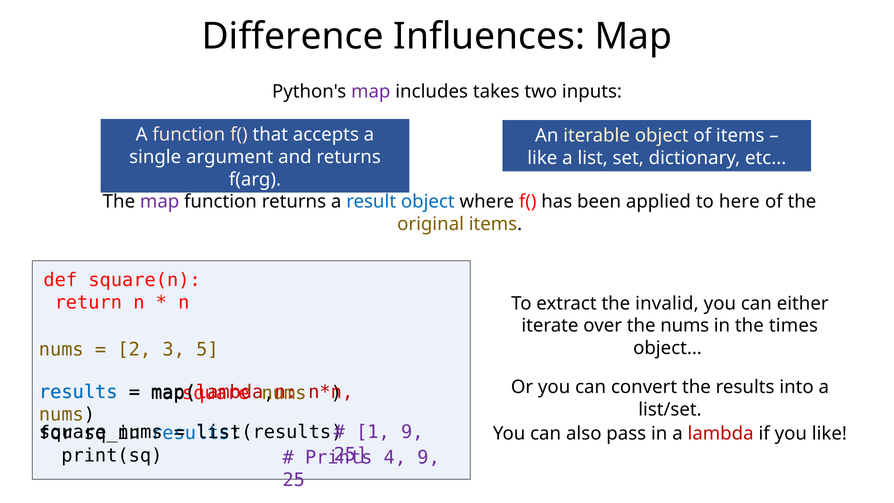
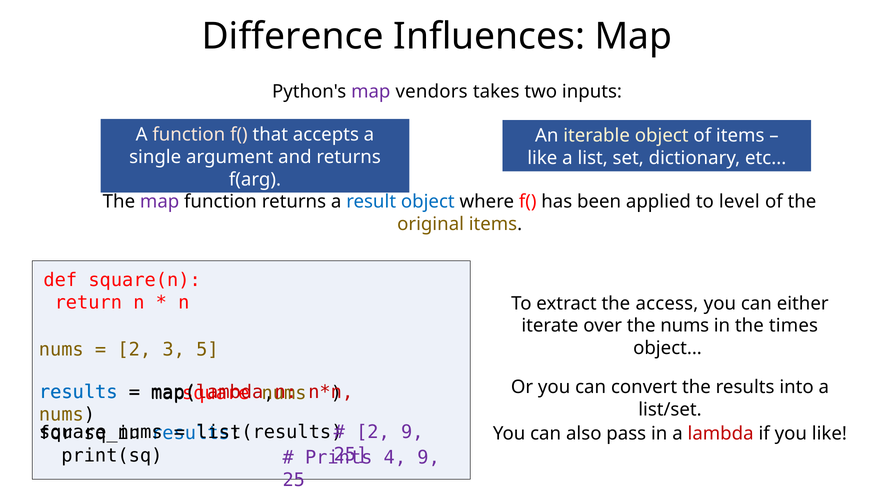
includes: includes -> vendors (432, 91)
here: here -> level (739, 202)
invalid: invalid -> access (667, 303)
1: 1 -> 2 (373, 432)
